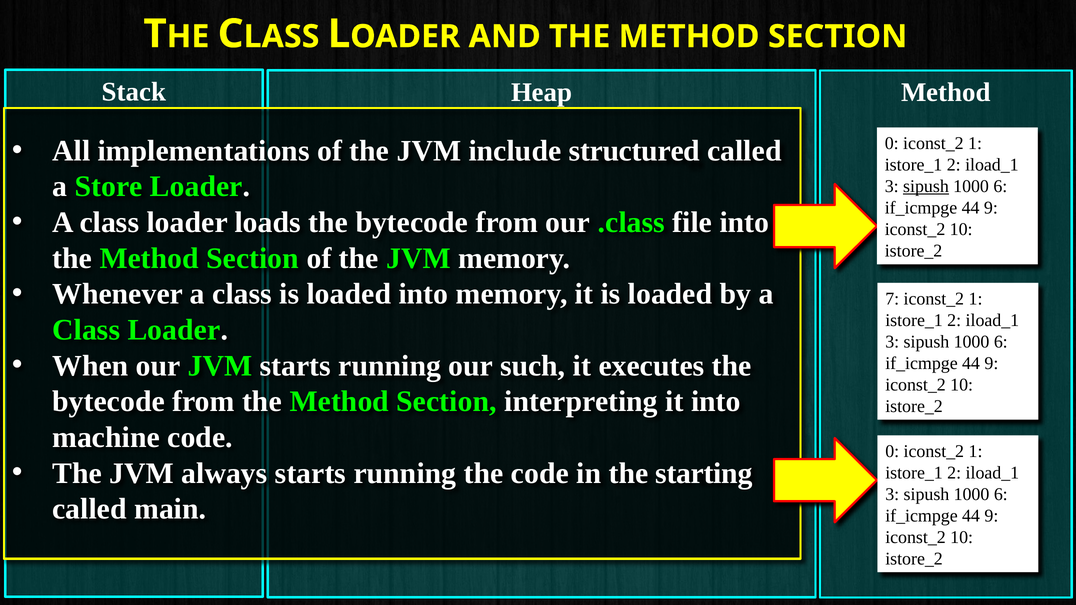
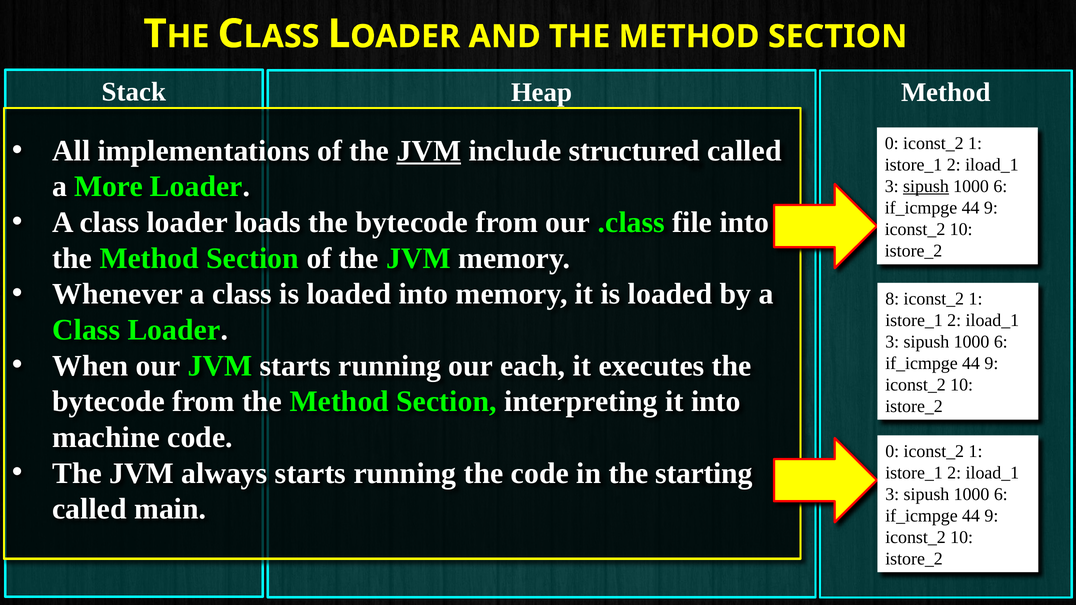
JVM underline: none -> present (429, 151)
Store: Store -> More (109, 187)
7: 7 -> 8 (892, 299)
such: such -> each (533, 366)
